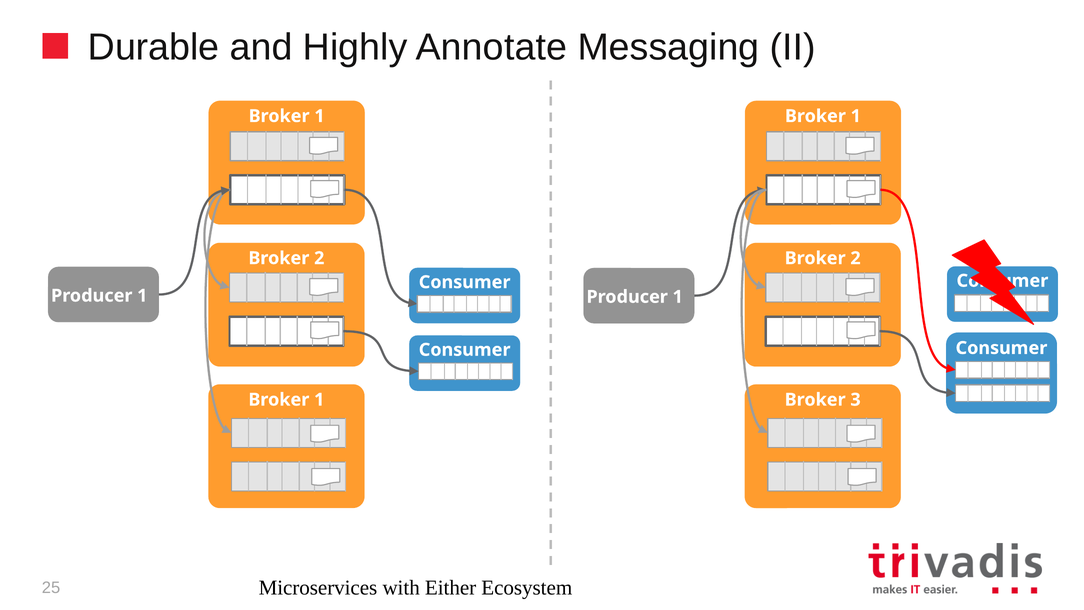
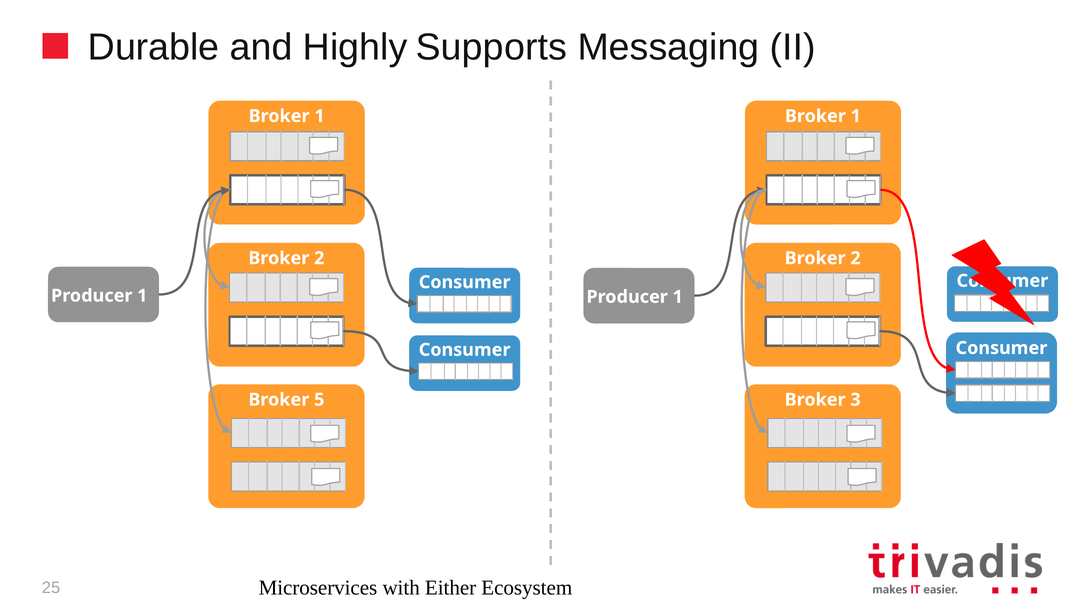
Annotate: Annotate -> Supports (491, 47)
1: 1 -> 5 (319, 400)
